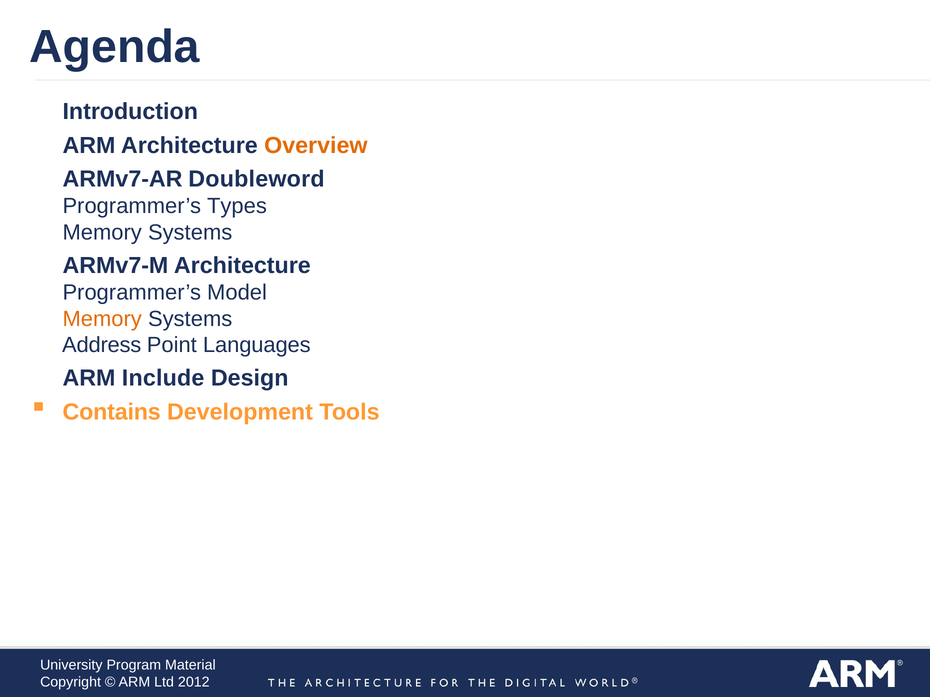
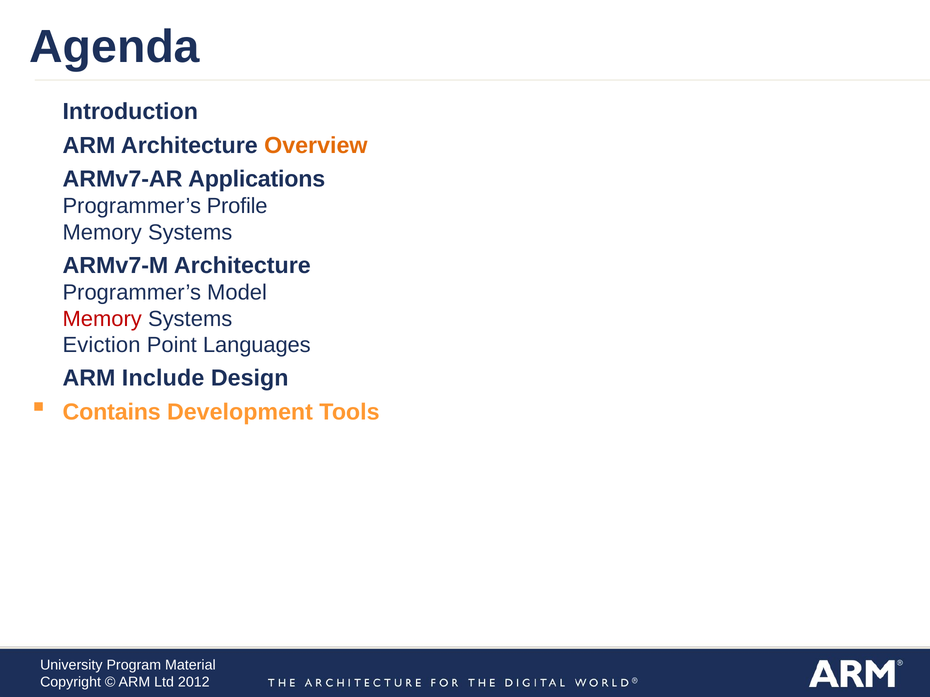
Doubleword: Doubleword -> Applications (257, 179)
Types: Types -> Profile (237, 206)
Memory colour: orange -> red (102, 319)
Address: Address -> Eviction (102, 345)
